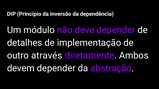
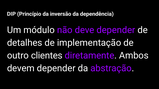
através: através -> clientes (47, 56)
